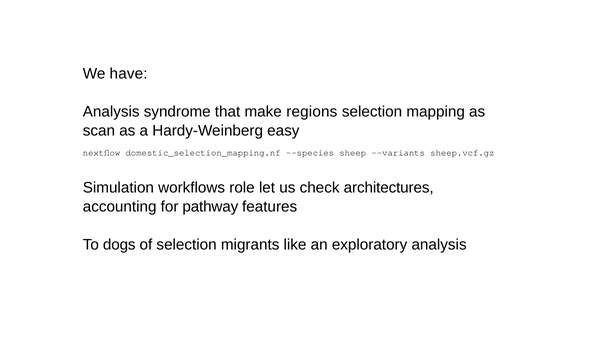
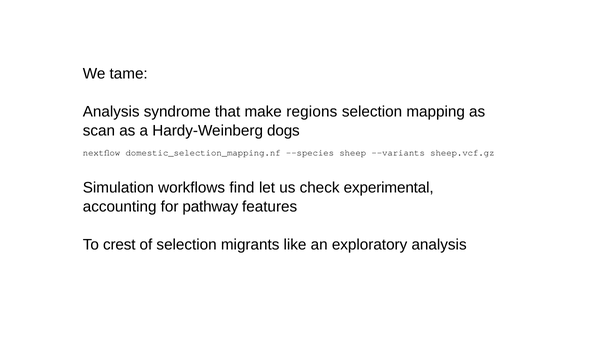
have: have -> tame (129, 74)
easy: easy -> dogs (283, 131)
role: role -> find (242, 188)
architectures: architectures -> experimental (389, 188)
dogs: dogs -> crest (119, 245)
